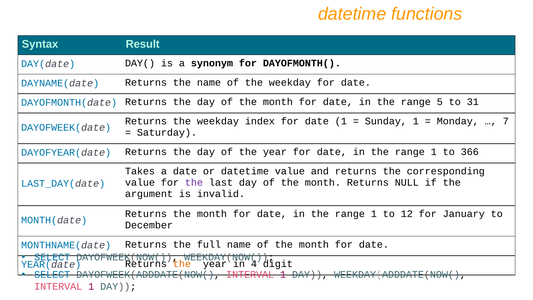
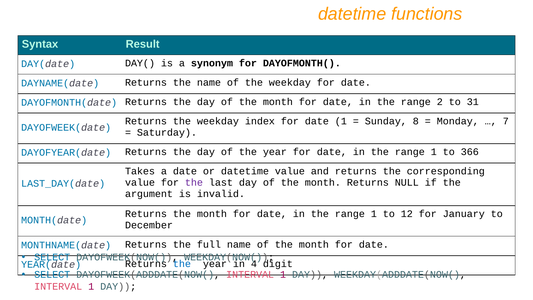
5: 5 -> 2 (440, 102)
Sunday 1: 1 -> 8 (416, 121)
the colour: orange -> blue (182, 264)
